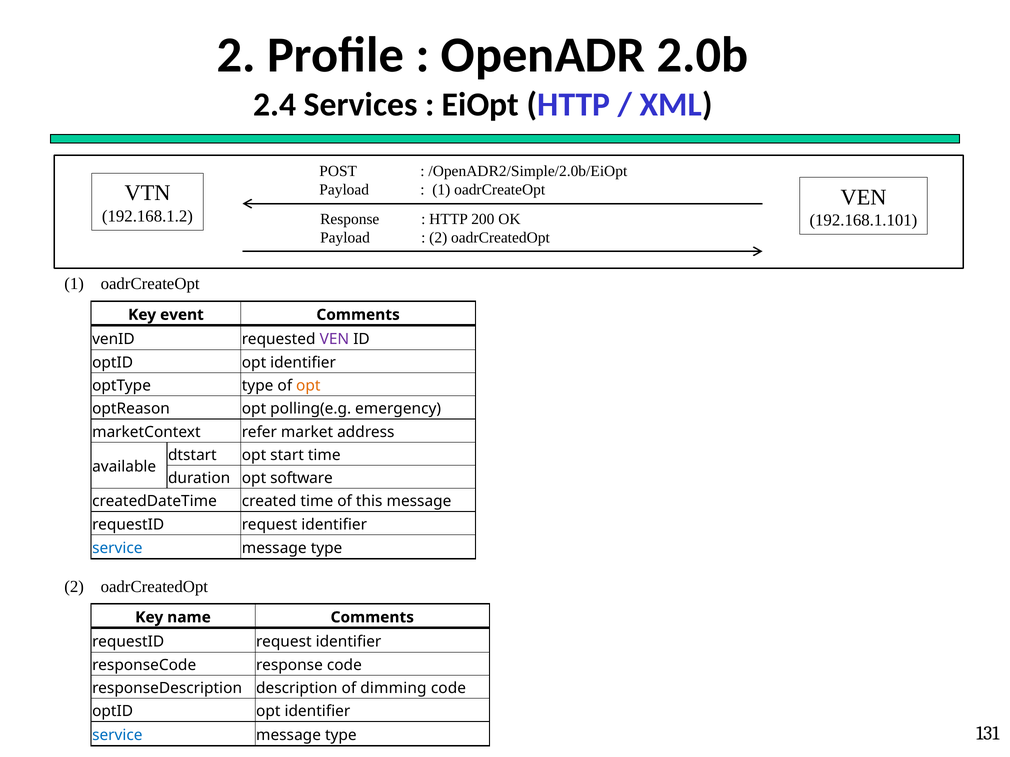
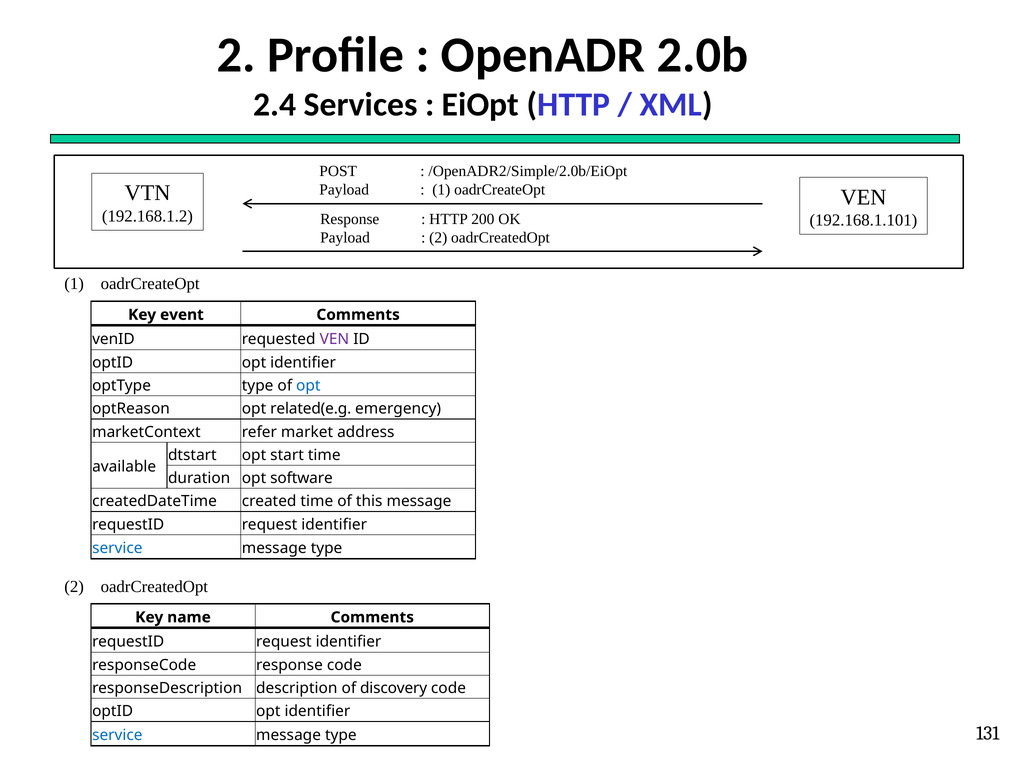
opt colour: orange -> blue (308, 386)
polling(e.g: polling(e.g -> related(e.g (311, 409)
dimming: dimming -> discovery (394, 689)
